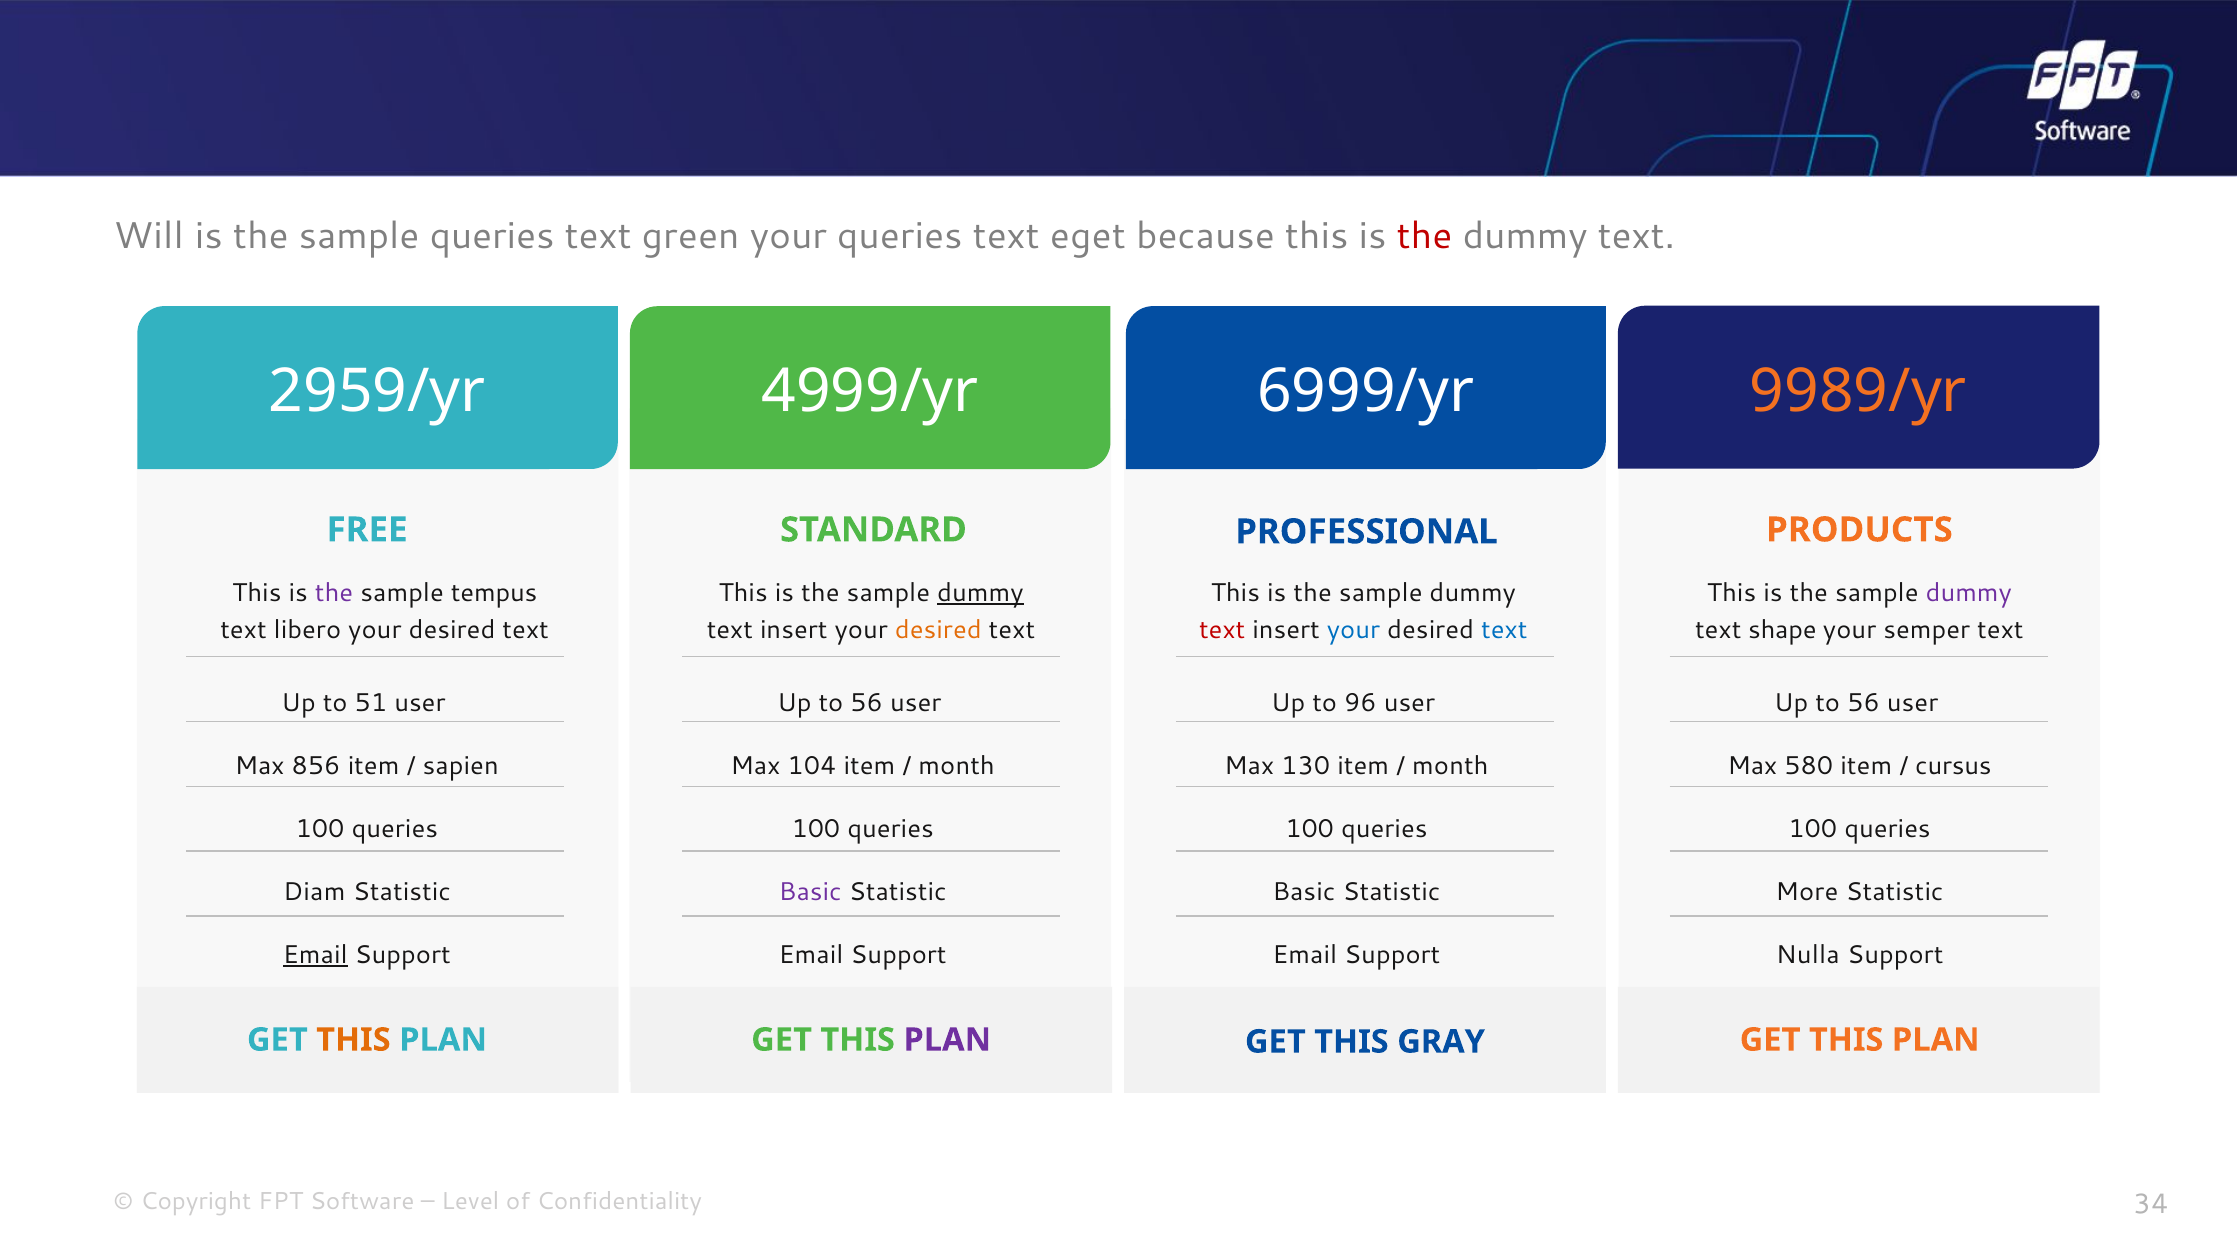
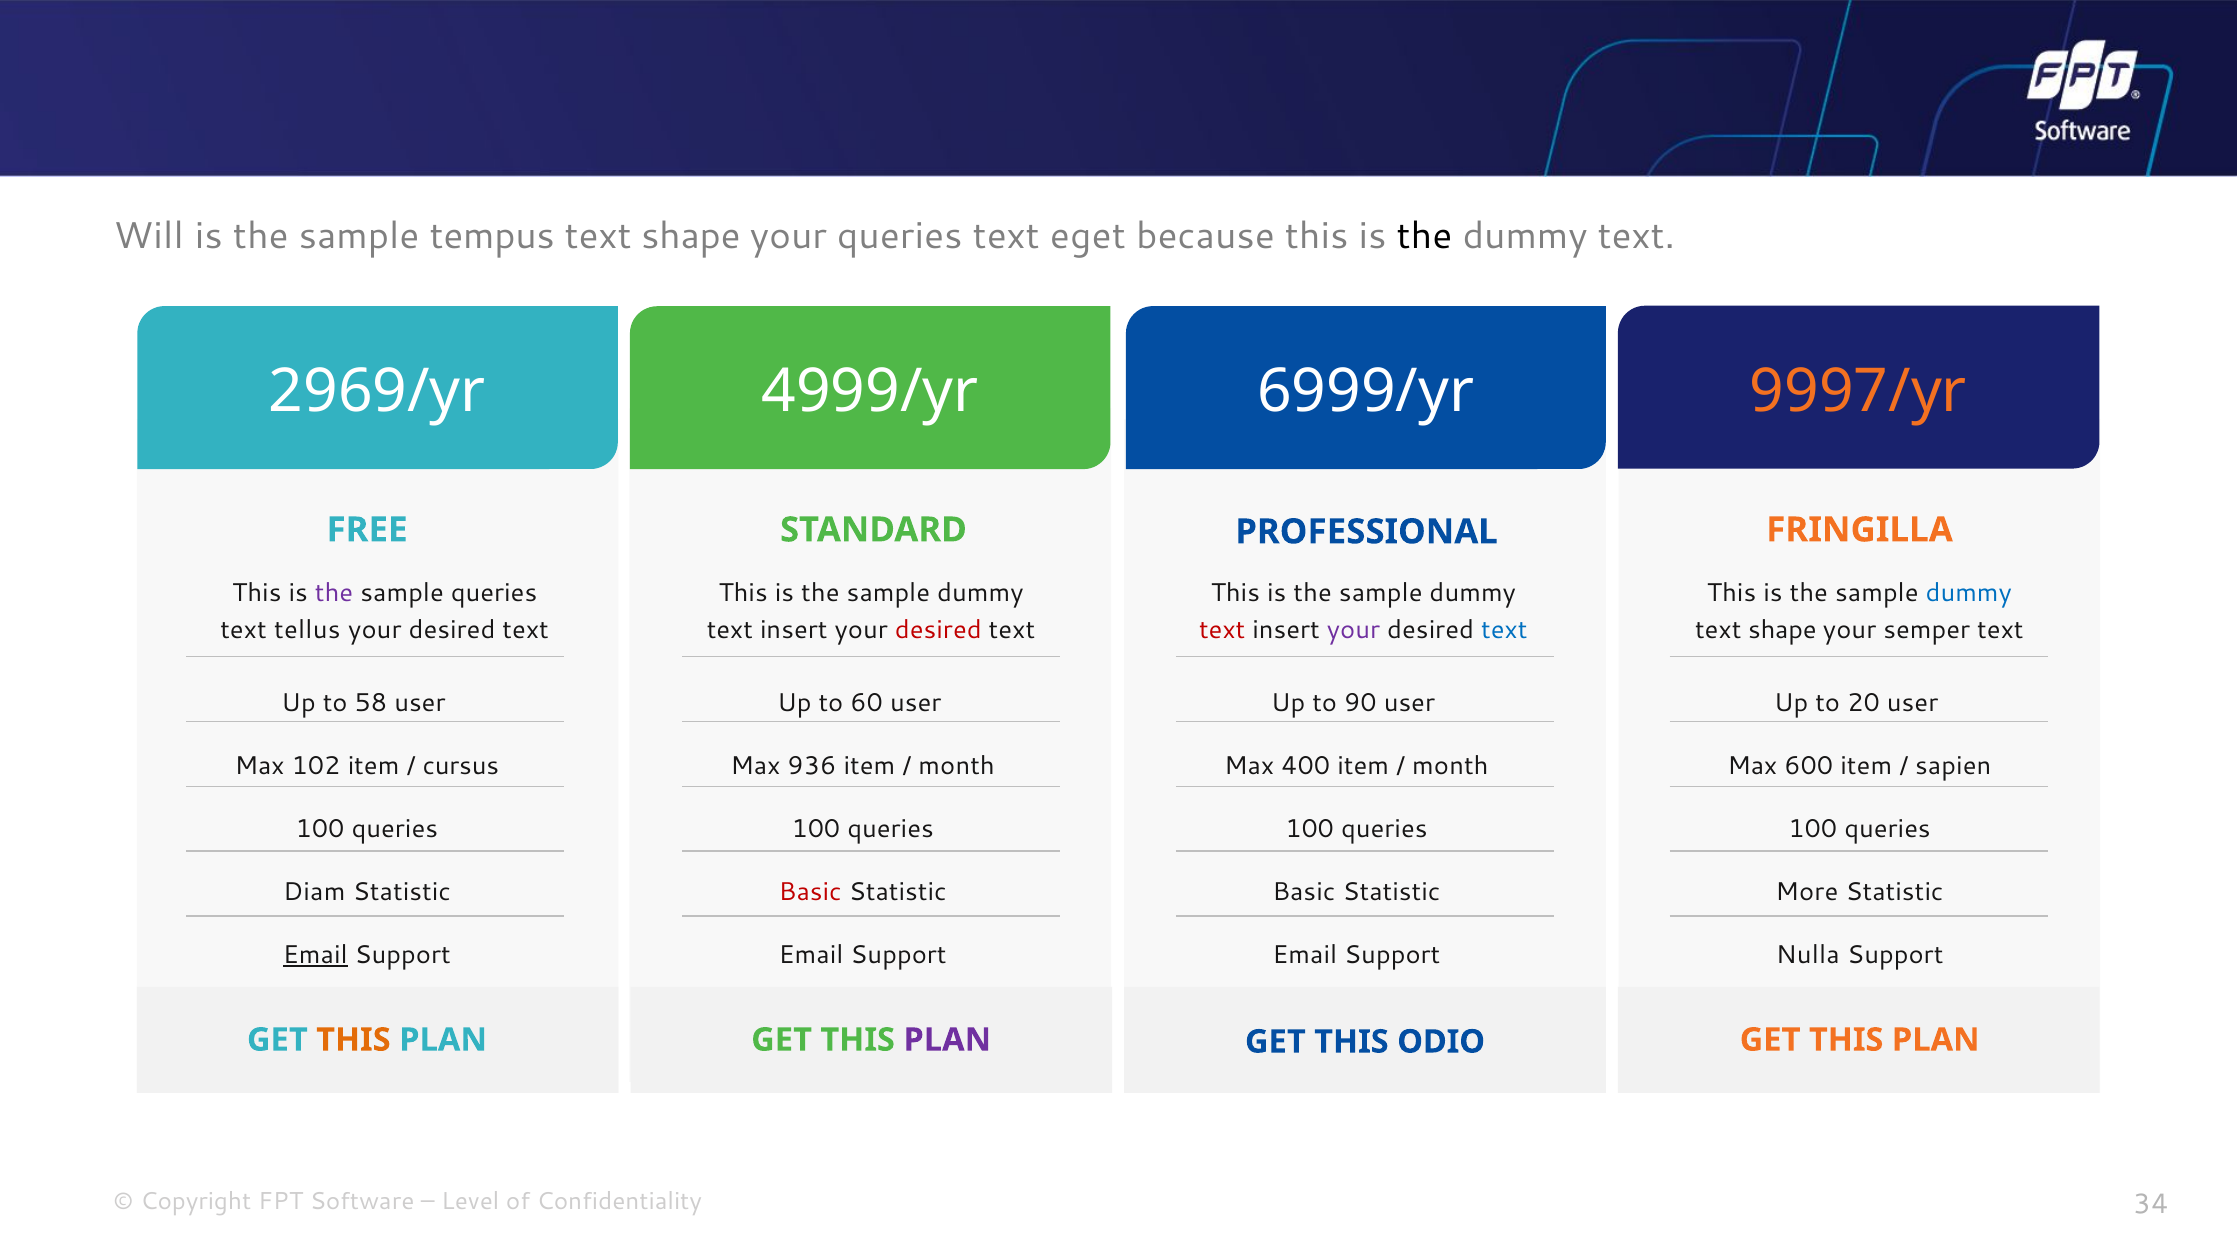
sample queries: queries -> tempus (492, 236)
green: green -> shape (691, 236)
the colour: red -> black (1425, 236)
2959/yr: 2959/yr -> 2969/yr (377, 392)
9989/yr: 9989/yr -> 9997/yr (1858, 391)
PRODUCTS: PRODUCTS -> FRINGILLA (1860, 530)
sample tempus: tempus -> queries (494, 593)
dummy underline: present -> none (980, 593)
dummy colour: purple -> blue (1969, 593)
libero: libero -> tellus (307, 630)
desired colour: orange -> red (938, 630)
your colour: blue -> purple (1354, 630)
51: 51 -> 58 (371, 704)
56: 56 -> 60 (867, 704)
96: 96 -> 90 (1360, 704)
56: 56 -> 20 (1864, 704)
856: 856 -> 102 (316, 767)
sapien: sapien -> cursus (461, 767)
104: 104 -> 936 (812, 767)
130: 130 -> 400 (1306, 767)
580: 580 -> 600 (1809, 767)
cursus: cursus -> sapien (1953, 767)
Basic colour: purple -> red (810, 892)
GRAY: GRAY -> ODIO (1441, 1042)
